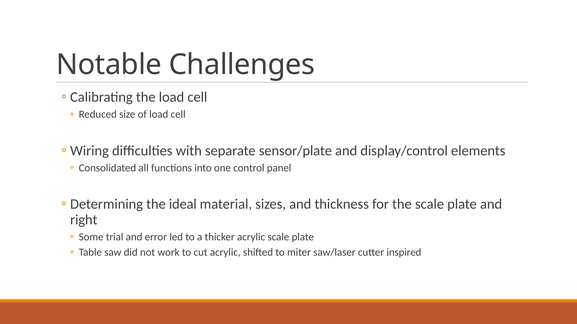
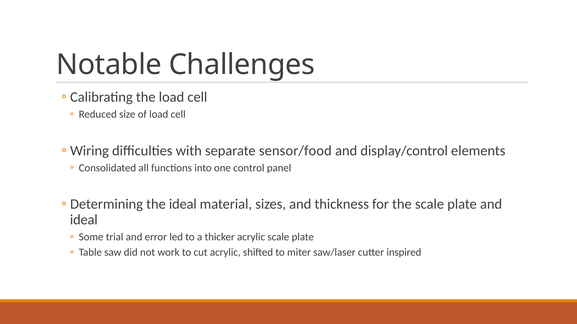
sensor/plate: sensor/plate -> sensor/food (295, 151)
right: right -> ideal (84, 220)
